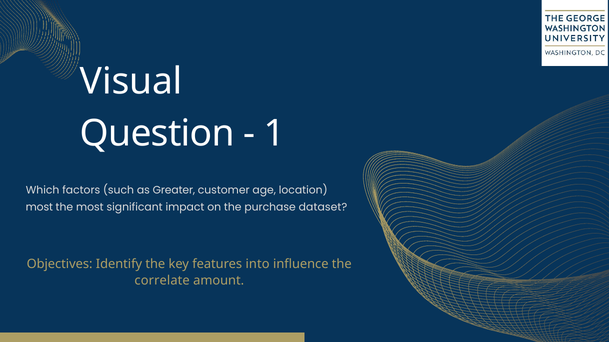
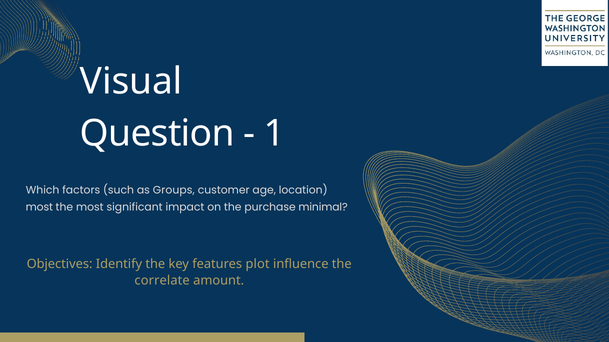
Greater: Greater -> Groups (174, 190)
dataset: dataset -> minimal (323, 208)
into: into -> plot (258, 264)
